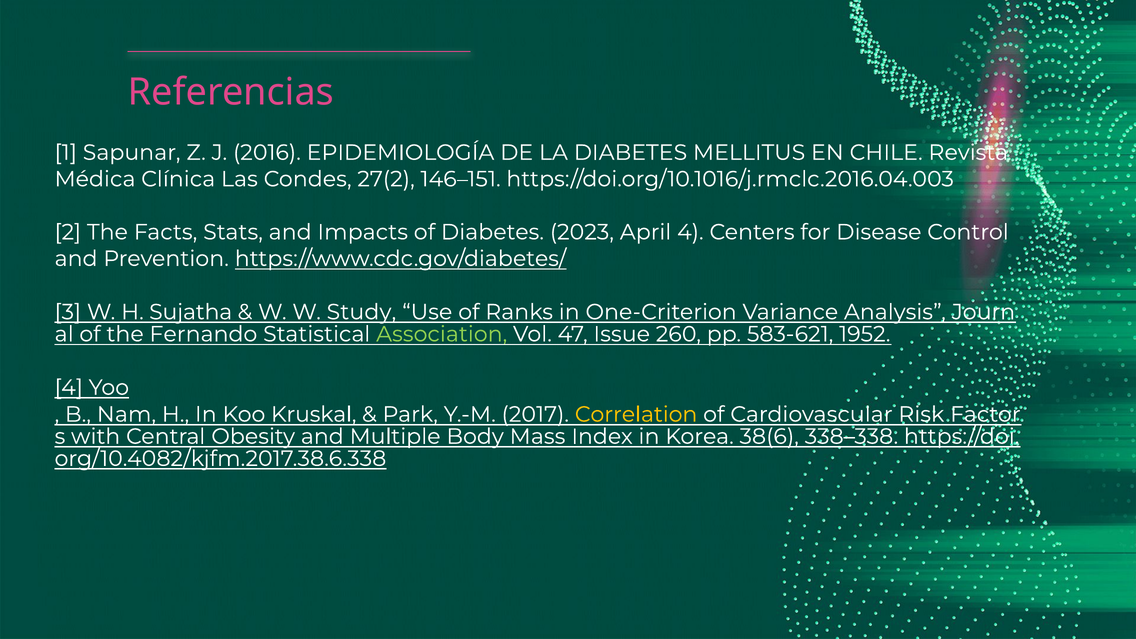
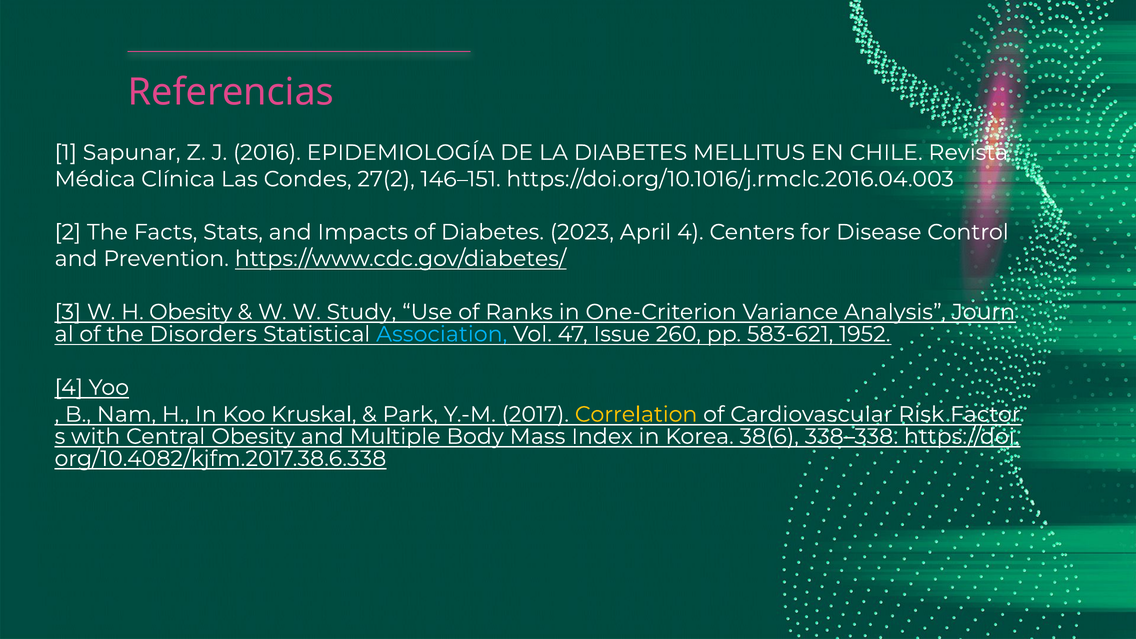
H Sujatha: Sujatha -> Obesity (191, 312)
Fernando: Fernando -> Disorders (203, 334)
Association colour: light green -> light blue (442, 334)
